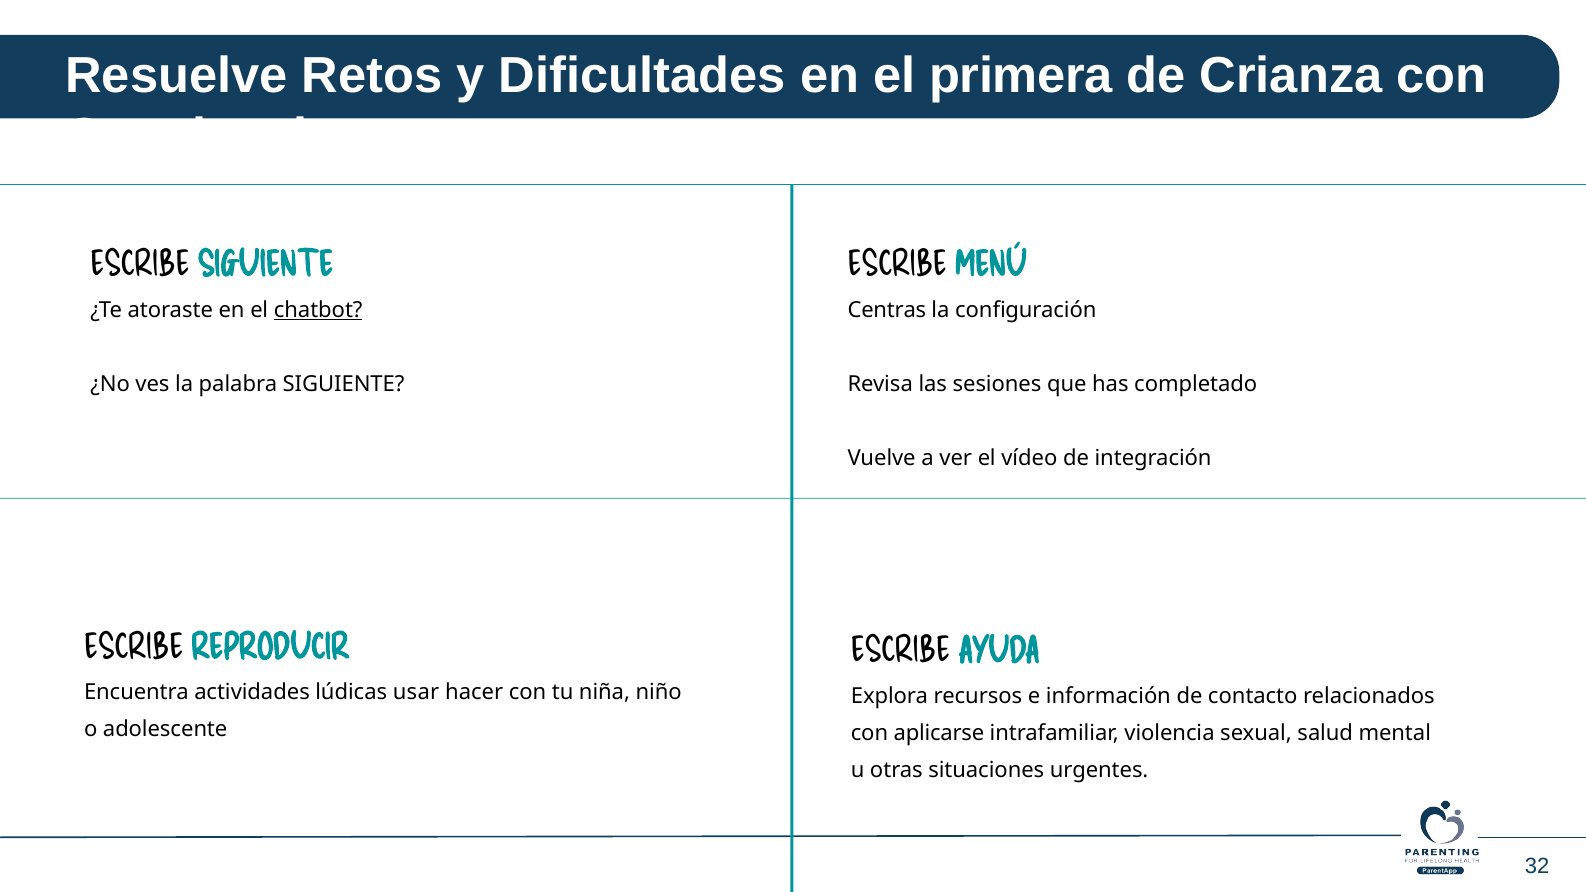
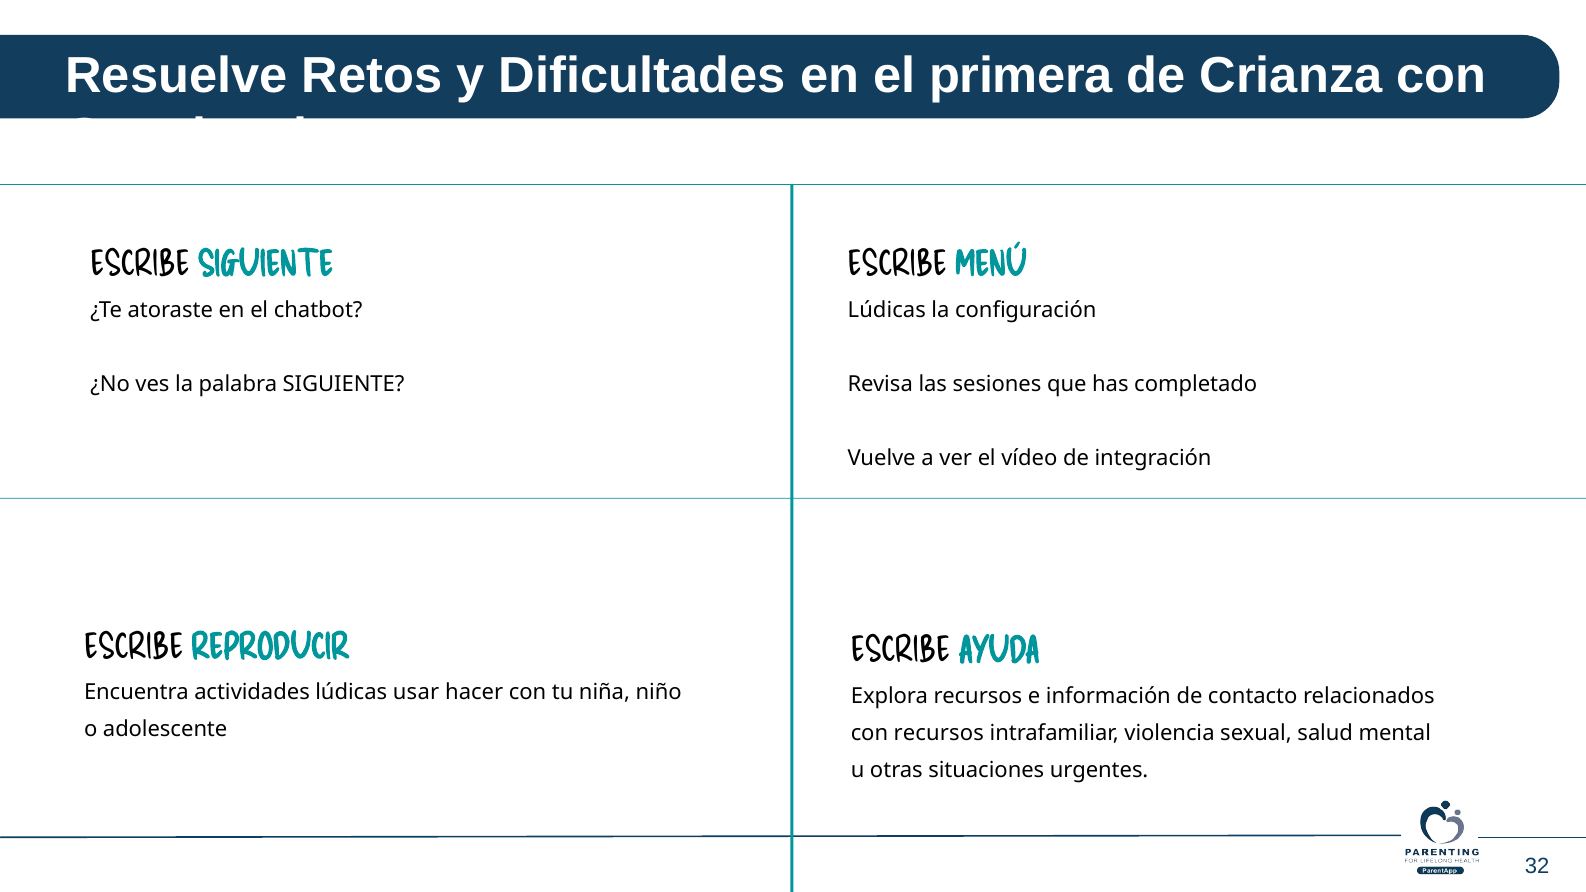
chatbot underline: present -> none (318, 310)
Centras: Centras -> Lúdicas (887, 310)
con aplicarse: aplicarse -> recursos (939, 733)
